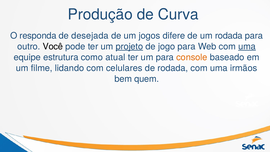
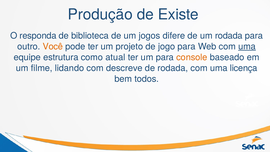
Curva: Curva -> Existe (178, 14)
desejada: desejada -> biblioteca (90, 36)
Você colour: black -> orange (53, 46)
projeto underline: present -> none (129, 46)
celulares: celulares -> descreve (124, 68)
irmãos: irmãos -> licença (244, 68)
quem: quem -> todos (147, 79)
